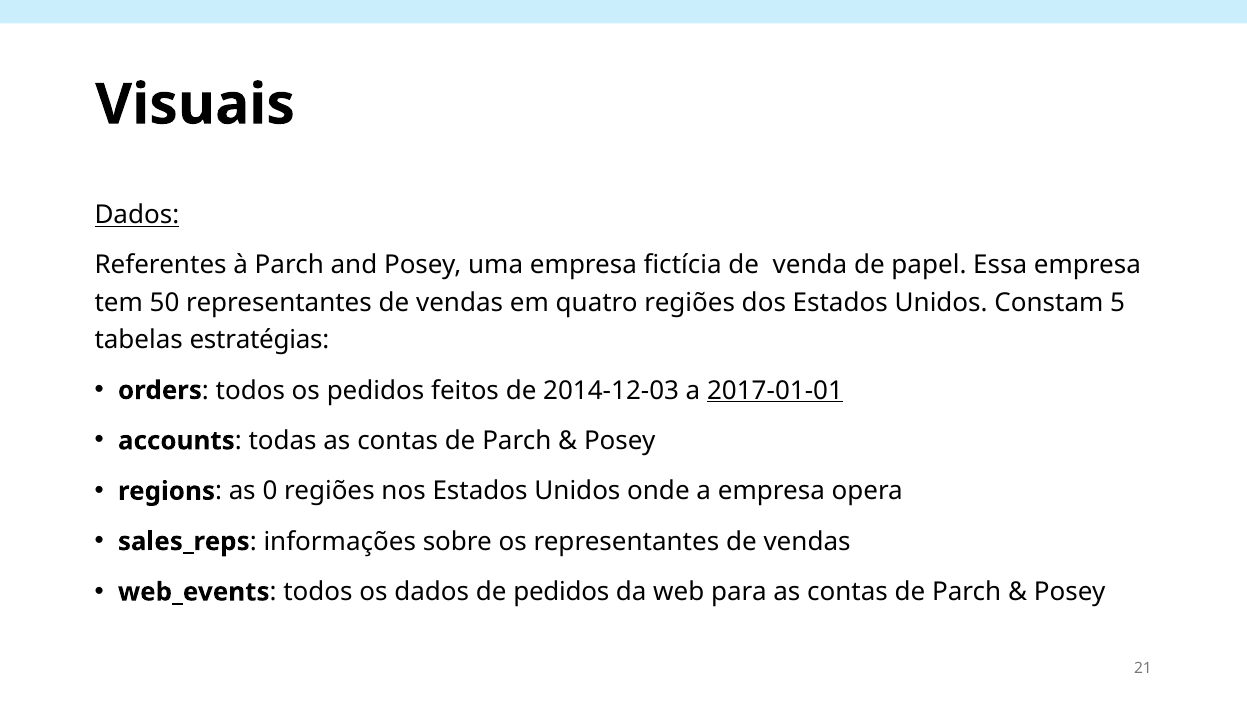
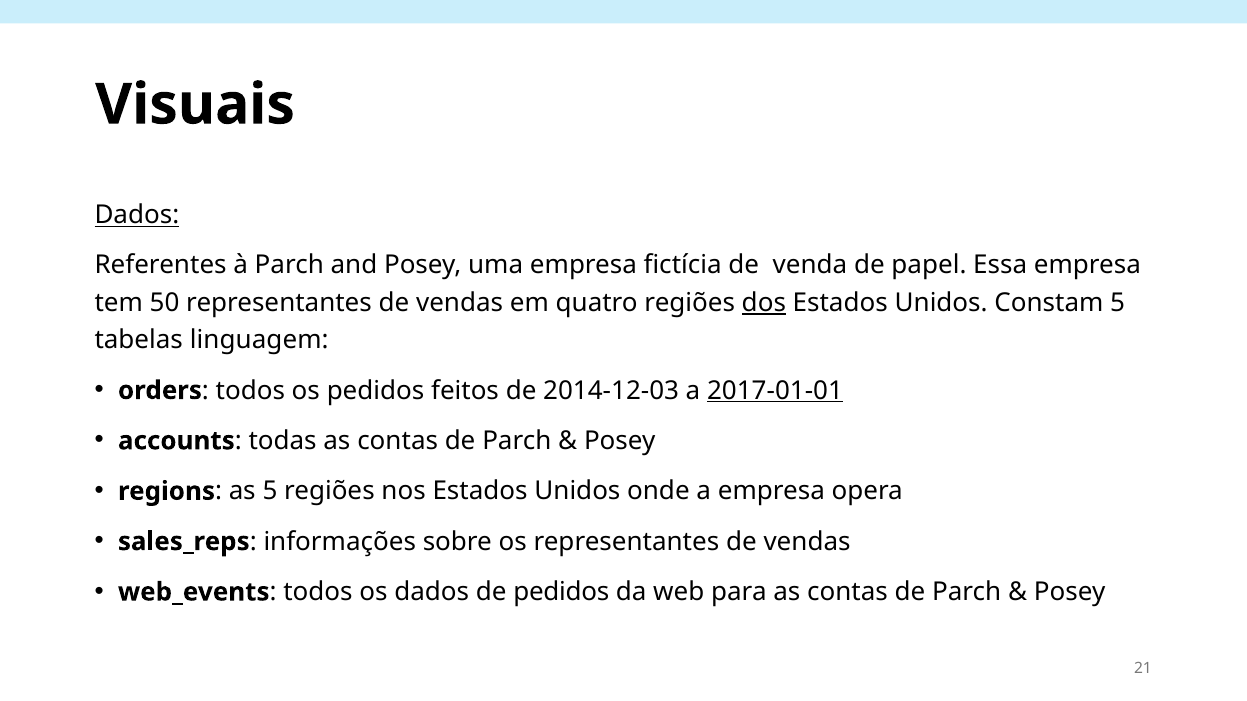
dos underline: none -> present (764, 303)
estratégias: estratégias -> linguagem (259, 340)
as 0: 0 -> 5 (270, 491)
